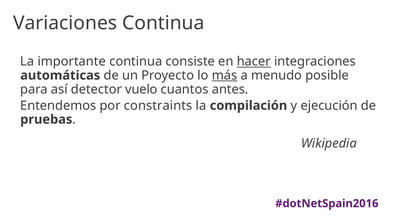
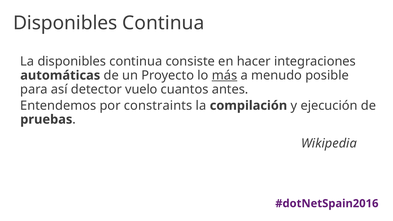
Variaciones: Variaciones -> Disponibles (65, 23)
La importante: importante -> disponibles (72, 62)
hacer underline: present -> none (254, 62)
